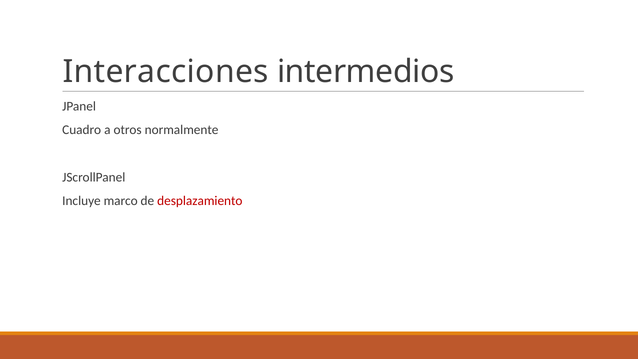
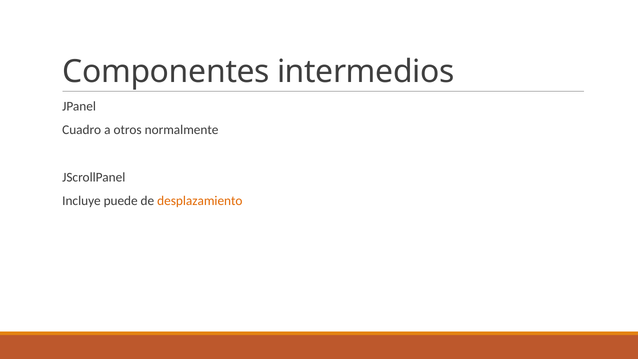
Interacciones: Interacciones -> Componentes (166, 71)
marco: marco -> puede (121, 201)
desplazamiento colour: red -> orange (200, 201)
